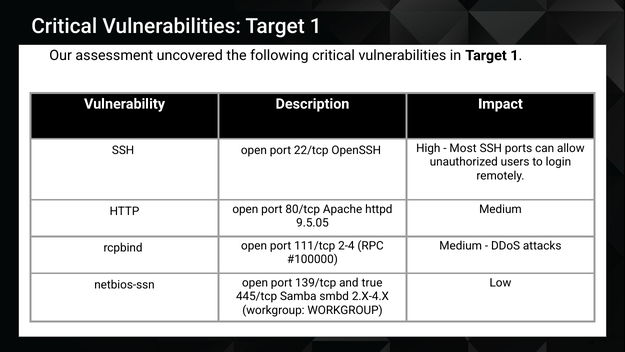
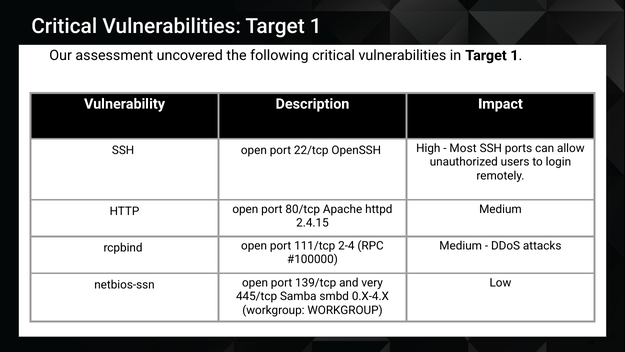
9.5.05: 9.5.05 -> 2.4.15 (312, 223)
true: true -> very (372, 282)
2.X-4.X: 2.X-4.X -> 0.X-4.X (370, 296)
